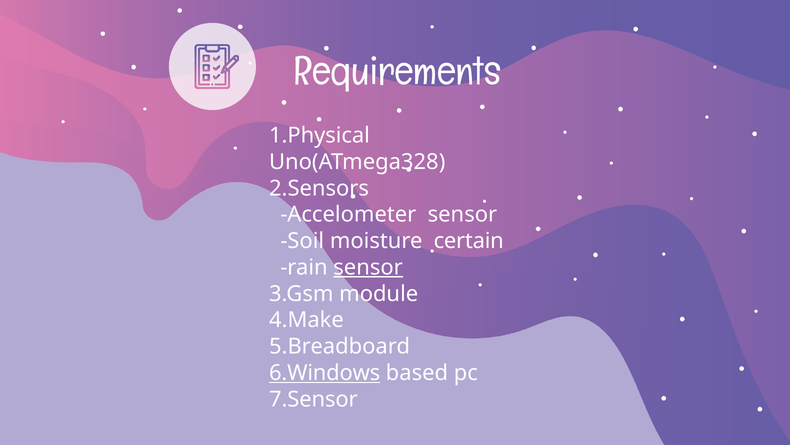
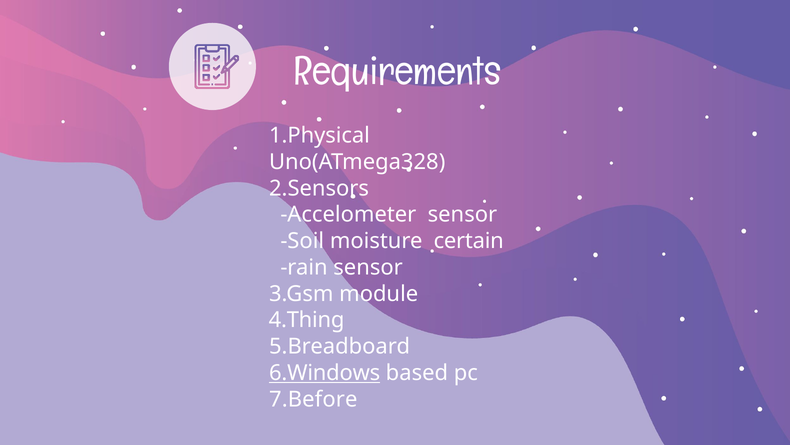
sensor underline: present -> none (368, 267)
4.Make: 4.Make -> 4.Thing (307, 320)
7.Sensor: 7.Sensor -> 7.Before (313, 399)
